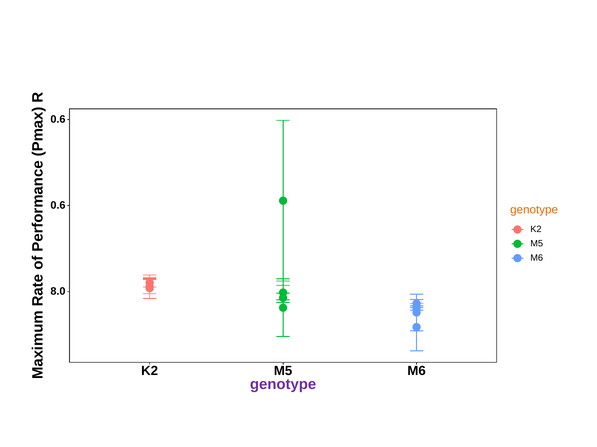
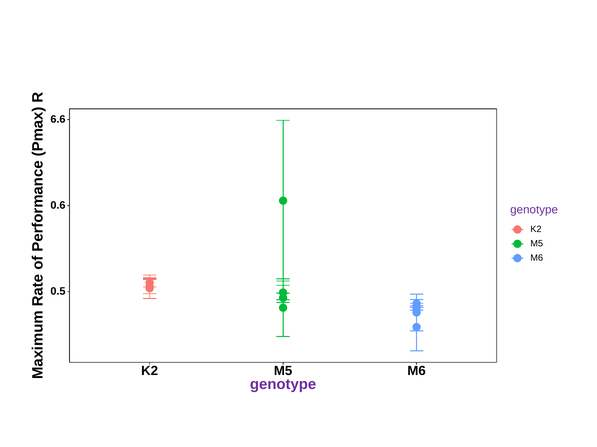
0.6: 0.6 -> 6.6 (58, 119)
genotype colour: orange -> purple (534, 210)
8.0: 8.0 -> 0.5 (58, 292)
